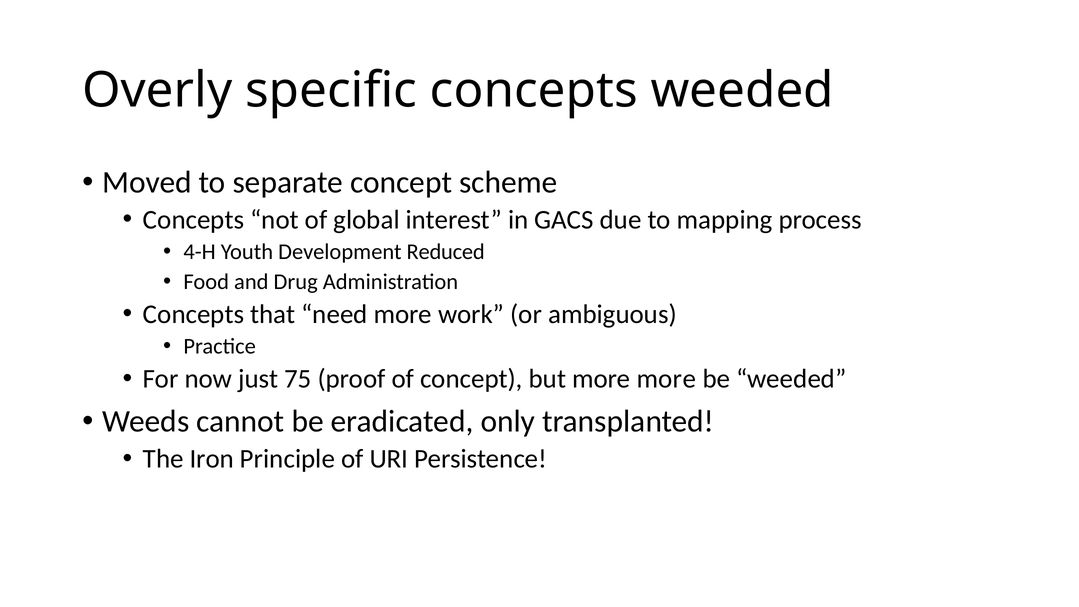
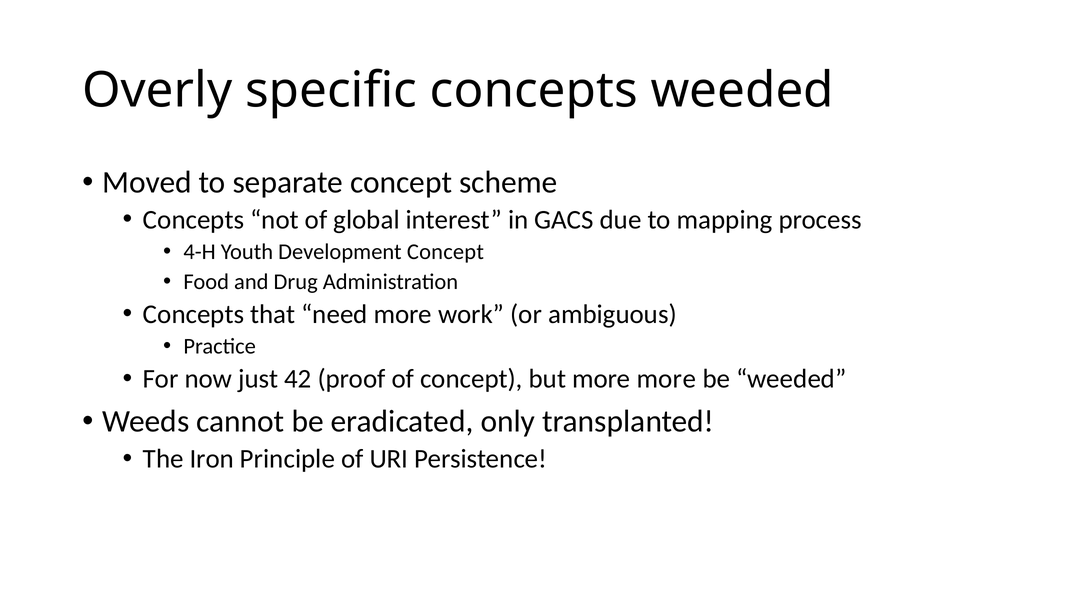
Development Reduced: Reduced -> Concept (445, 252)
75: 75 -> 42 (298, 379)
